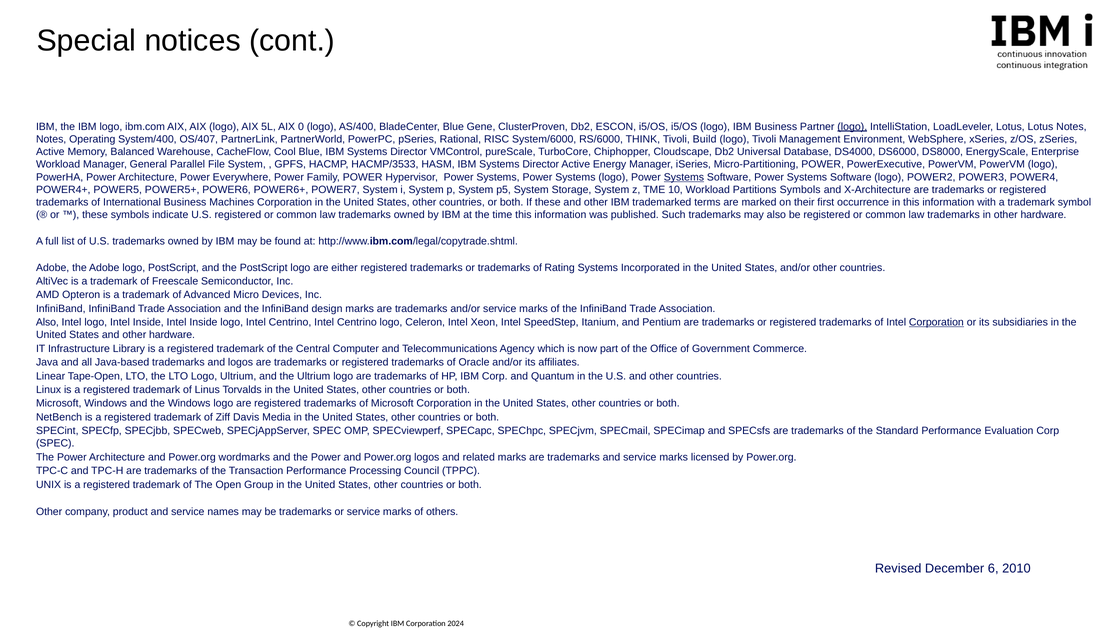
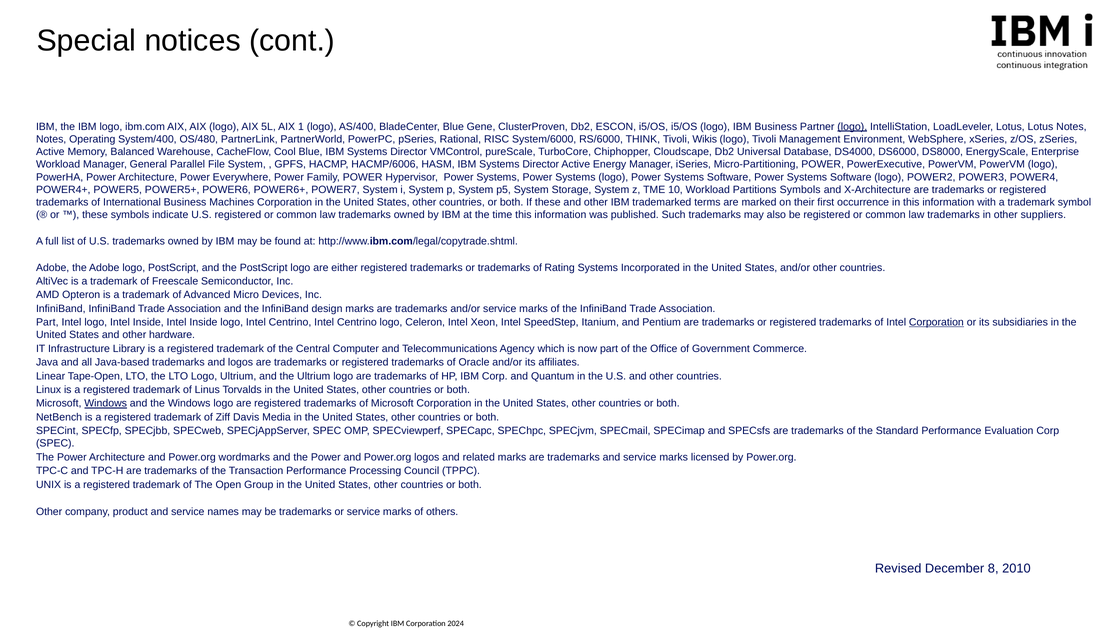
0: 0 -> 1 (301, 127)
OS/407: OS/407 -> OS/480 (199, 139)
Build: Build -> Wikis (705, 139)
HACMP/3533: HACMP/3533 -> HACMP/6006 (385, 164)
Systems underline: present -> none (684, 177)
in other hardware: hardware -> suppliers (1043, 215)
Also: Also -> Part (47, 322)
Windows underline: none -> present (106, 403)
6: 6 -> 8 (993, 568)
